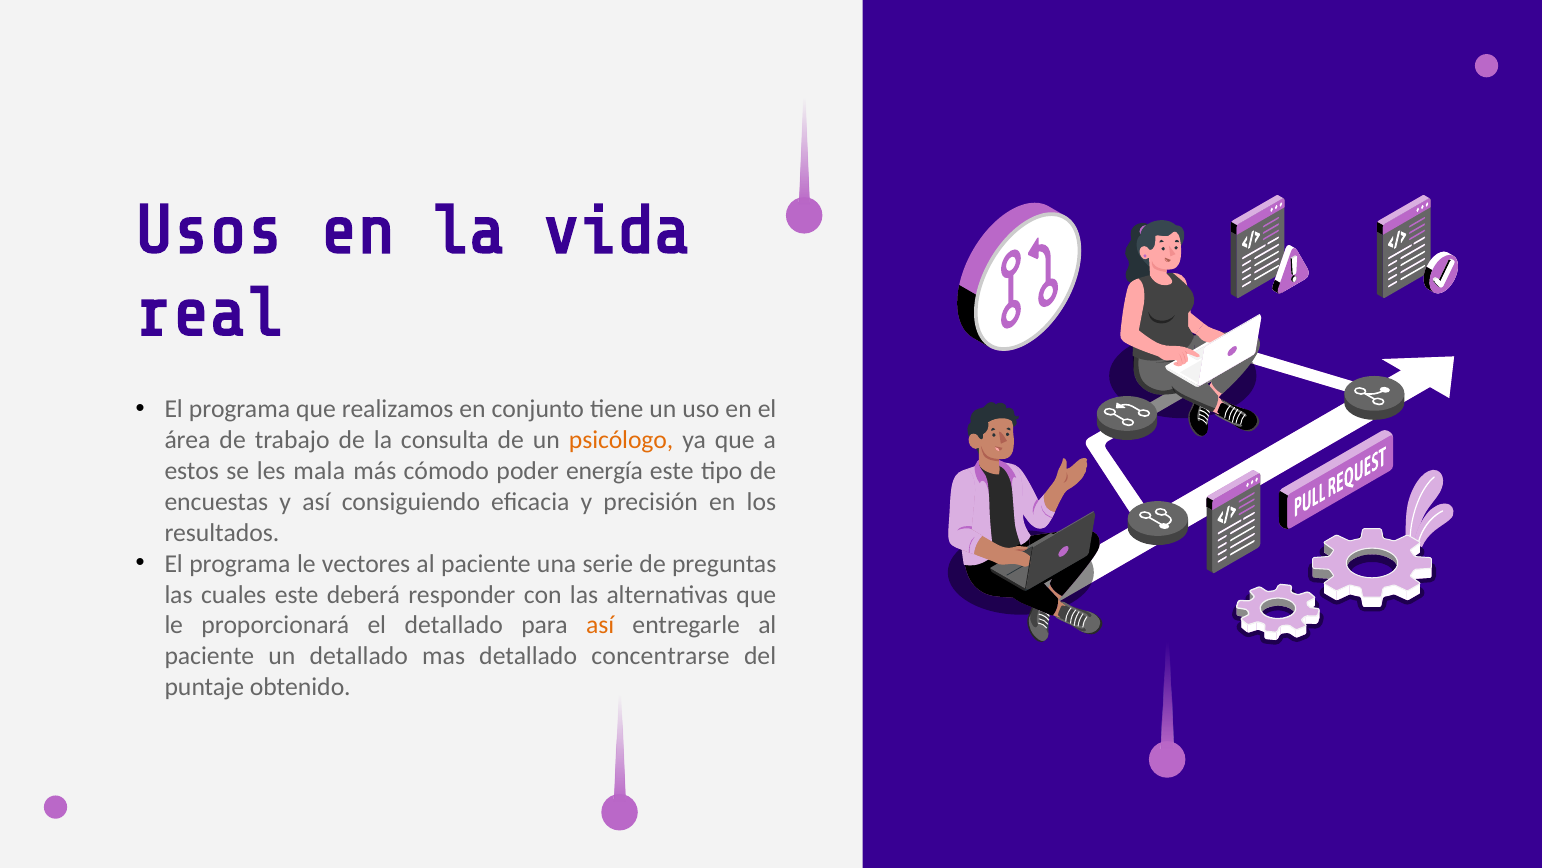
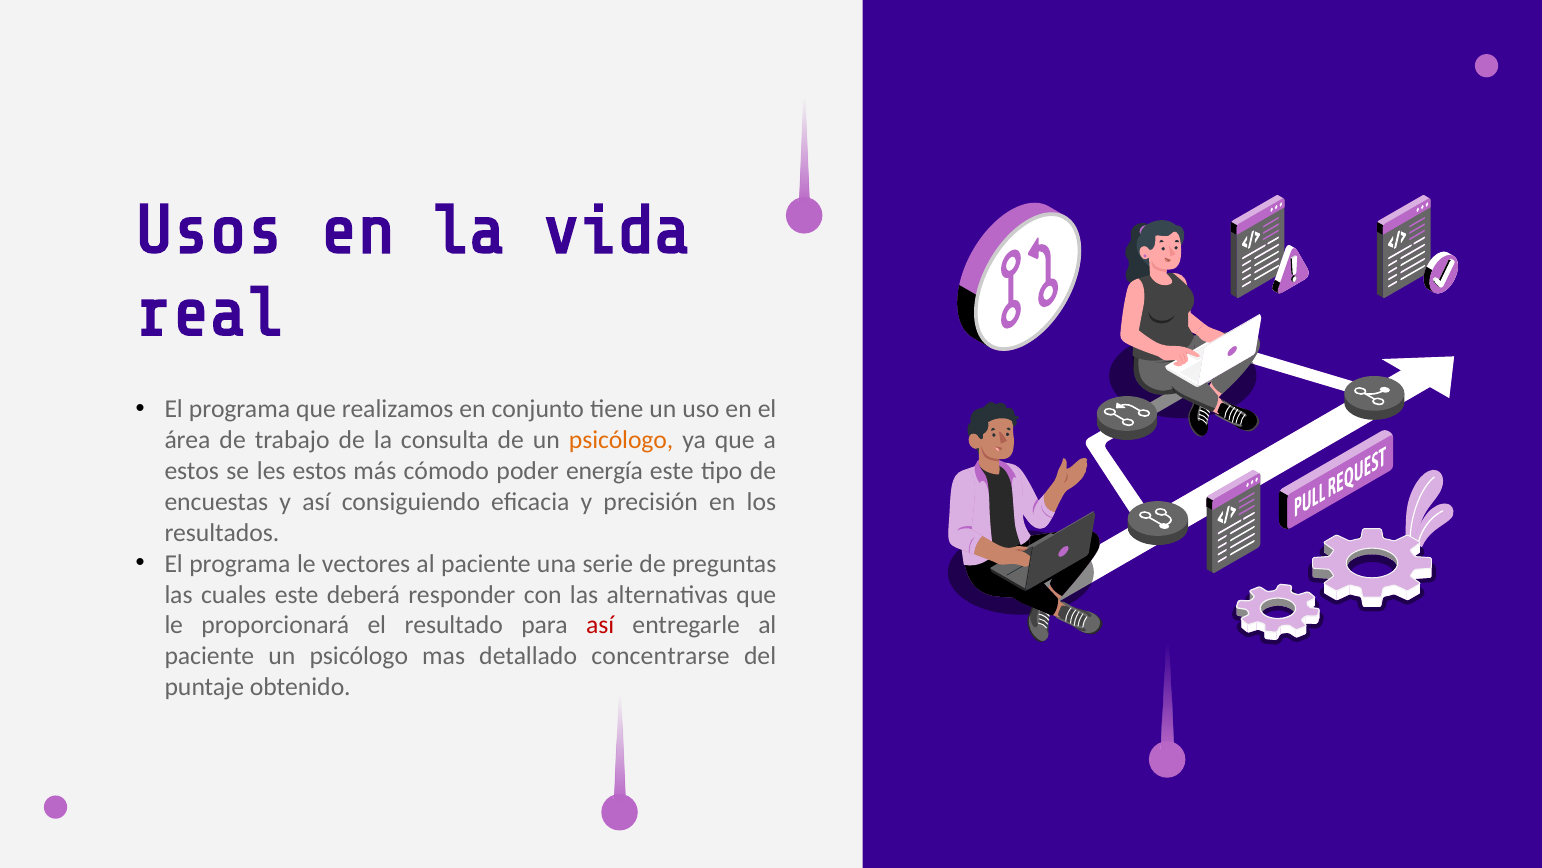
les mala: mala -> estos (319, 471)
el detallado: detallado -> resultado (454, 625)
así colour: orange -> red (600, 625)
paciente un detallado: detallado -> psicólogo (359, 656)
